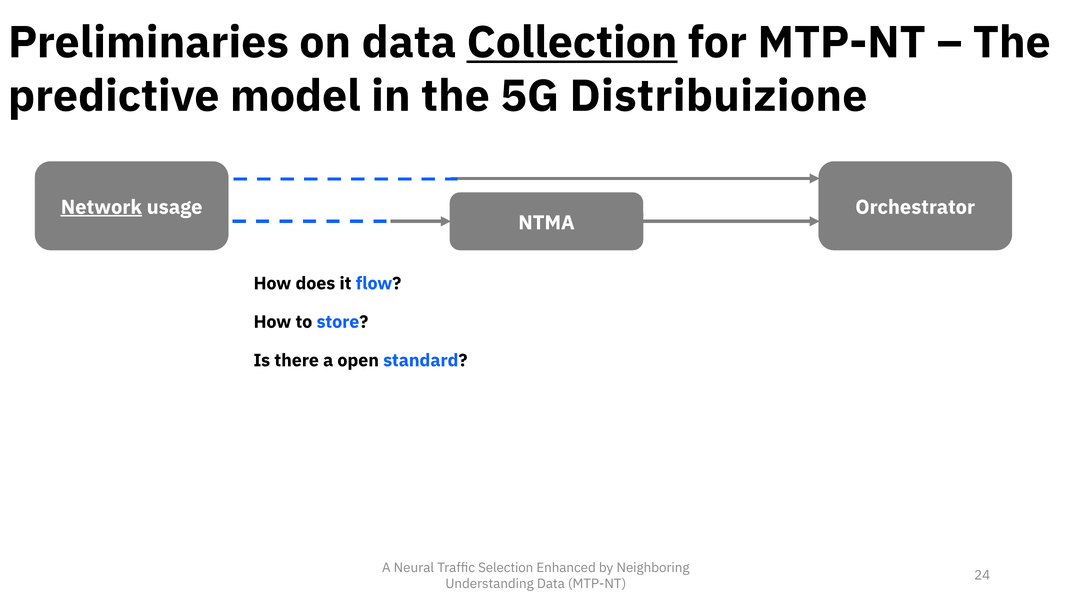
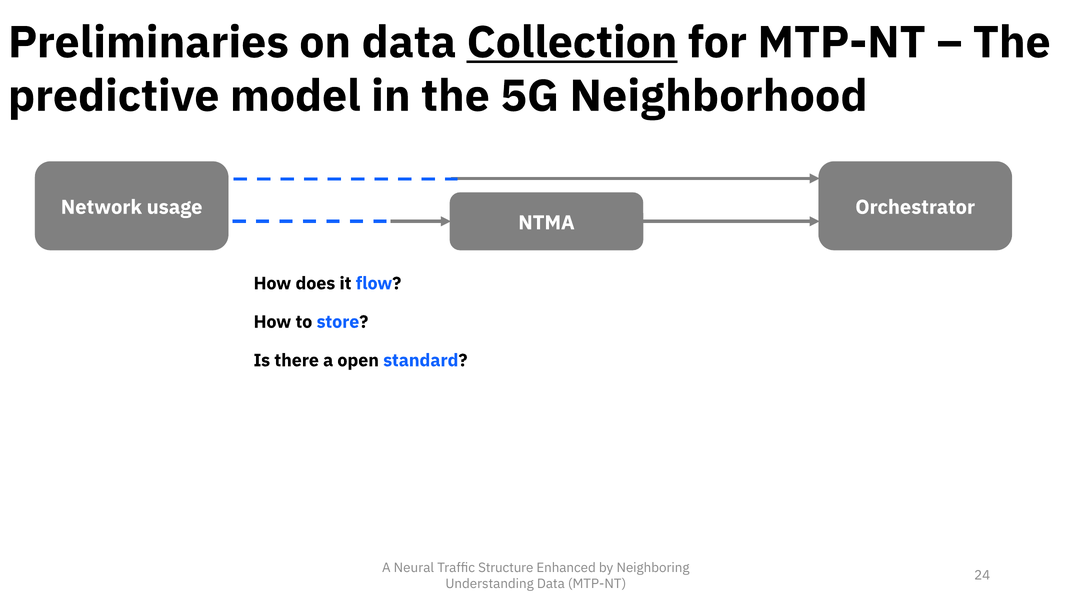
Distribuizione: Distribuizione -> Neighborhood (719, 96)
Network underline: present -> none (101, 207)
Selection: Selection -> Structure (506, 568)
